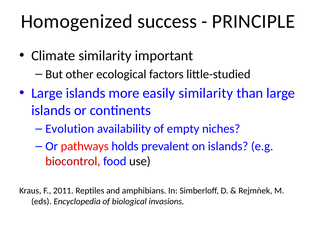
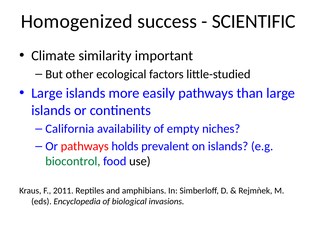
PRINCIPLE: PRINCIPLE -> SCIENTIFIC (254, 21)
easily similarity: similarity -> pathways (206, 93)
Evolution: Evolution -> California (70, 129)
biocontrol colour: red -> green (73, 161)
